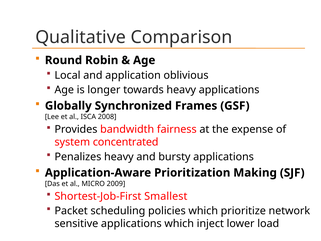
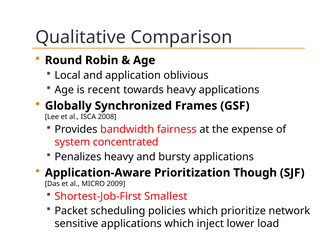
longer: longer -> recent (104, 90)
Making: Making -> Though (255, 173)
